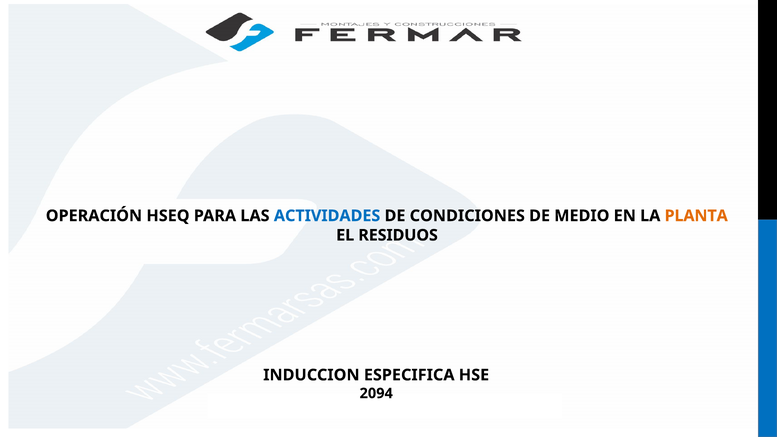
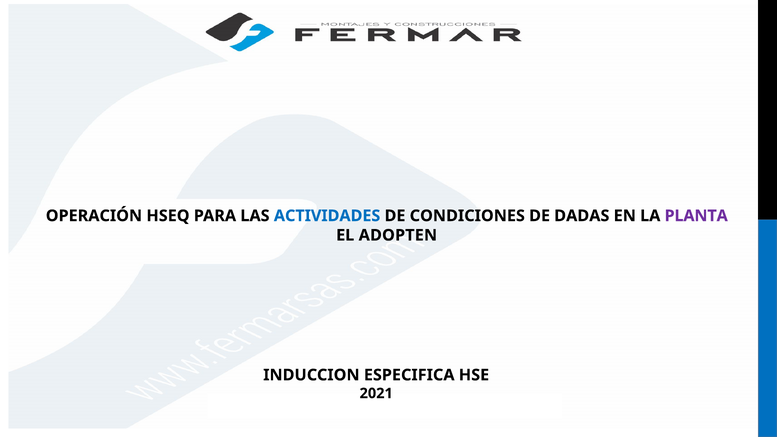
MEDIO: MEDIO -> DADAS (582, 216)
PLANTA colour: orange -> purple (696, 216)
RESIDUOS: RESIDUOS -> ADOPTEN (398, 235)
2094: 2094 -> 2021 (376, 393)
